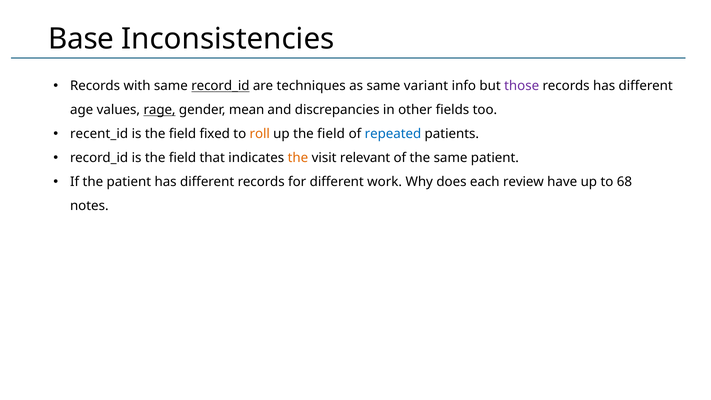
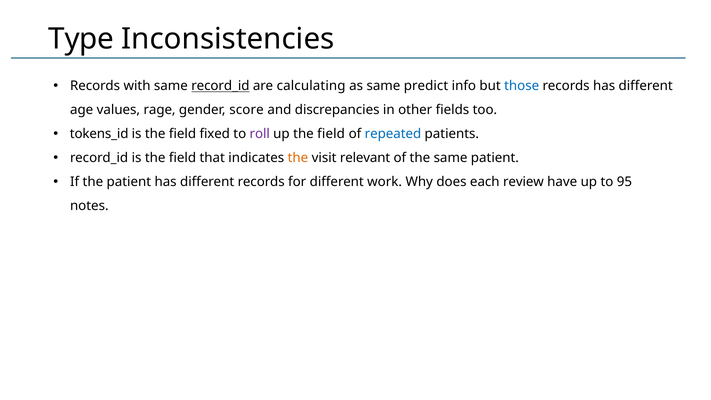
Base: Base -> Type (81, 39)
techniques: techniques -> calculating (311, 86)
variant: variant -> predict (426, 86)
those colour: purple -> blue (522, 86)
rage underline: present -> none (160, 110)
mean: mean -> score (246, 110)
recent_id: recent_id -> tokens_id (99, 134)
roll colour: orange -> purple (260, 134)
68: 68 -> 95 (624, 182)
